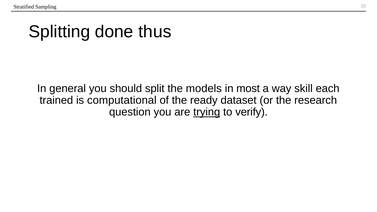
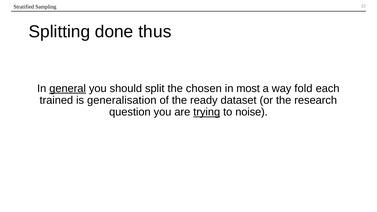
general underline: none -> present (68, 88)
models: models -> chosen (204, 88)
skill: skill -> fold (303, 88)
computational: computational -> generalisation (122, 100)
verify: verify -> noise (252, 112)
